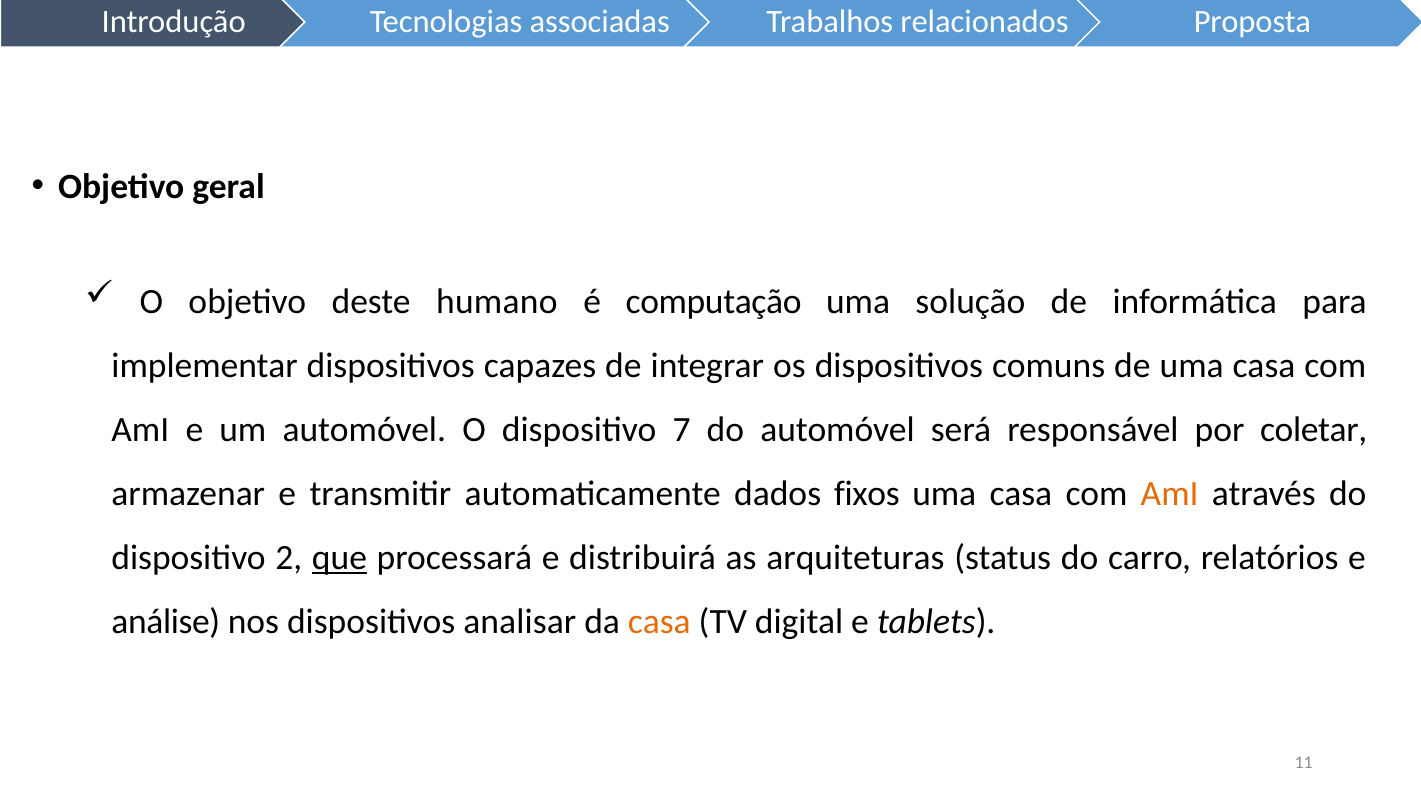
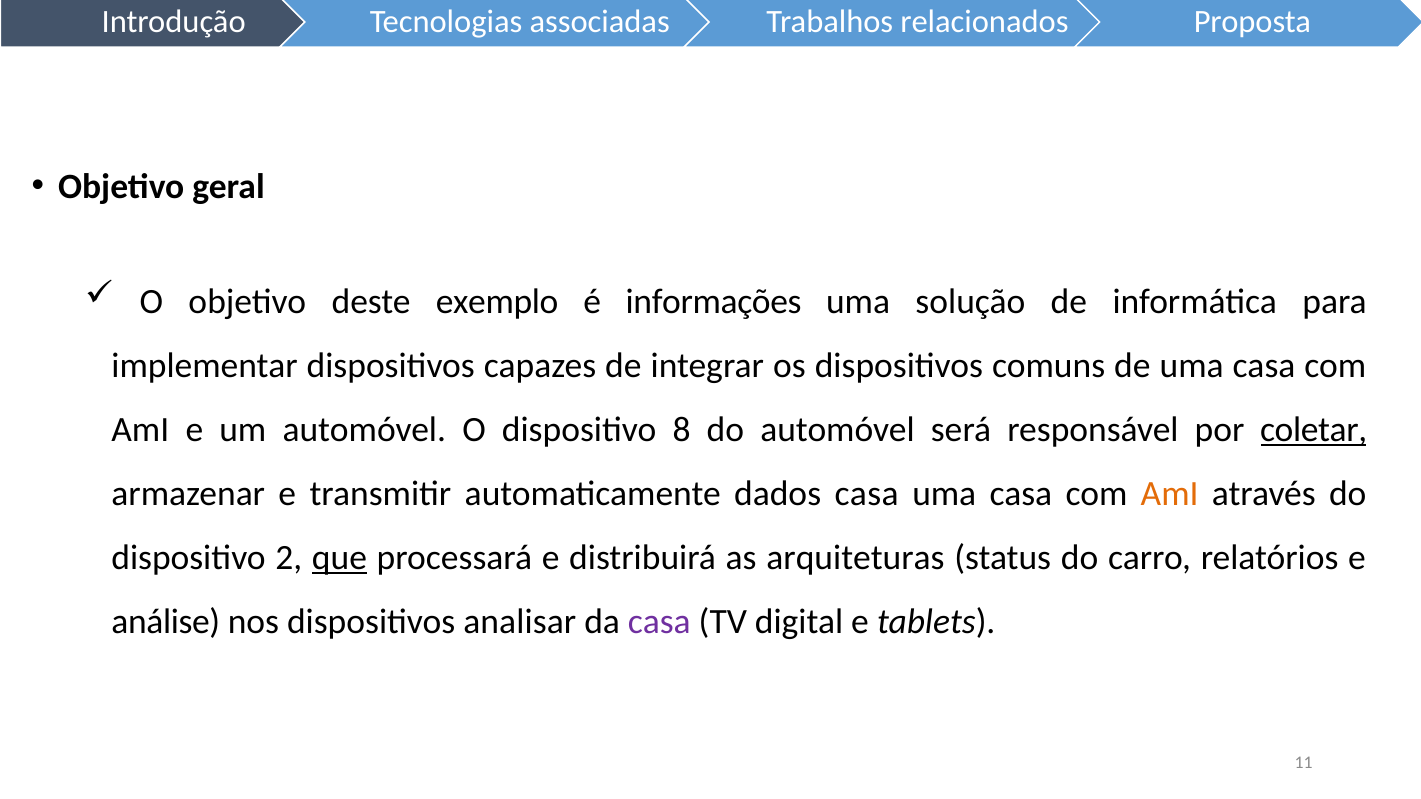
humano: humano -> exemplo (497, 302)
computação: computação -> informações (714, 302)
7: 7 -> 8 (682, 430)
coletar underline: none -> present (1314, 430)
dados fixos: fixos -> casa (867, 494)
casa colour: orange -> purple (659, 622)
